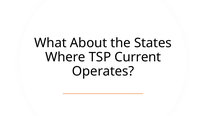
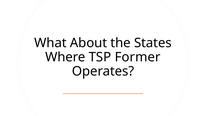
Current: Current -> Former (138, 57)
